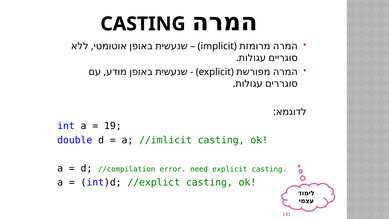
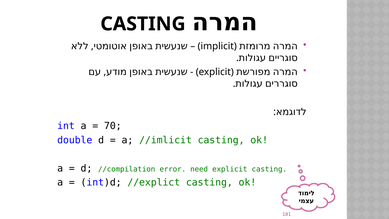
19: 19 -> 70 (113, 126)
